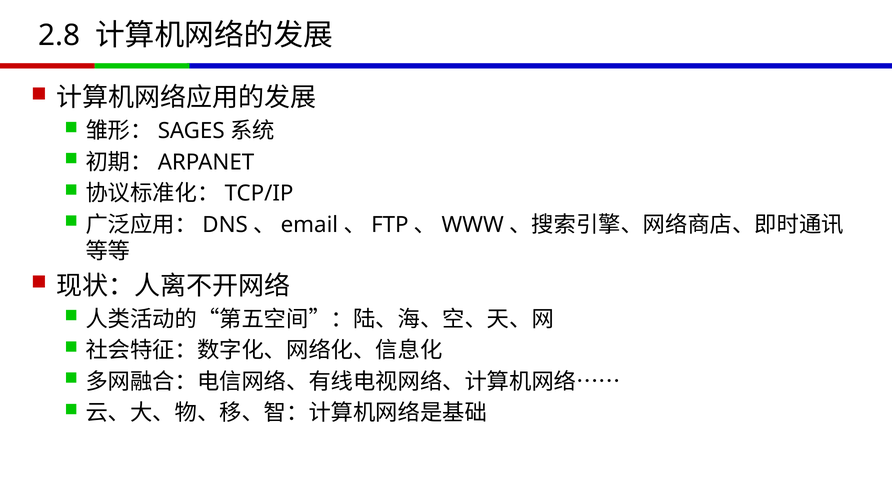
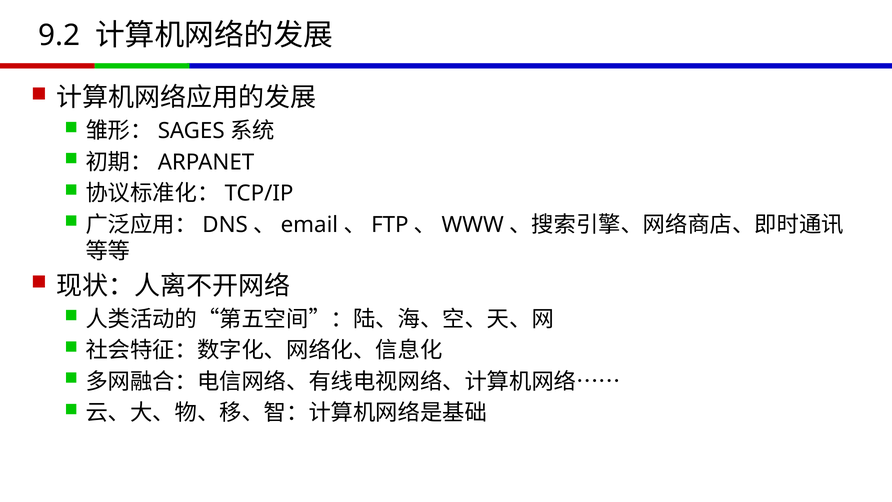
2.8: 2.8 -> 9.2 (59, 35)
